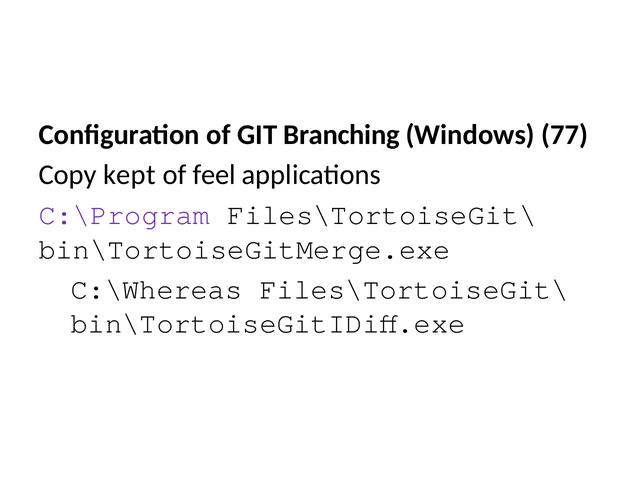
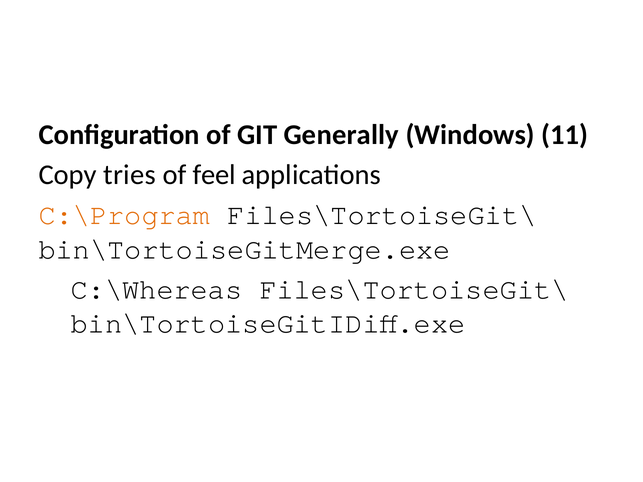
Branching: Branching -> Generally (341, 135)
77: 77 -> 11 (565, 135)
kept: kept -> tries (130, 175)
C:\Program colour: purple -> orange (124, 215)
